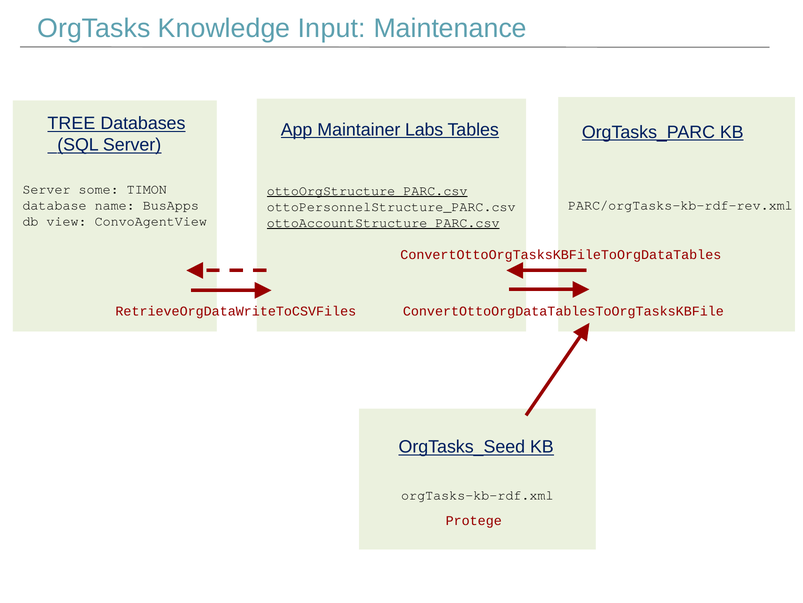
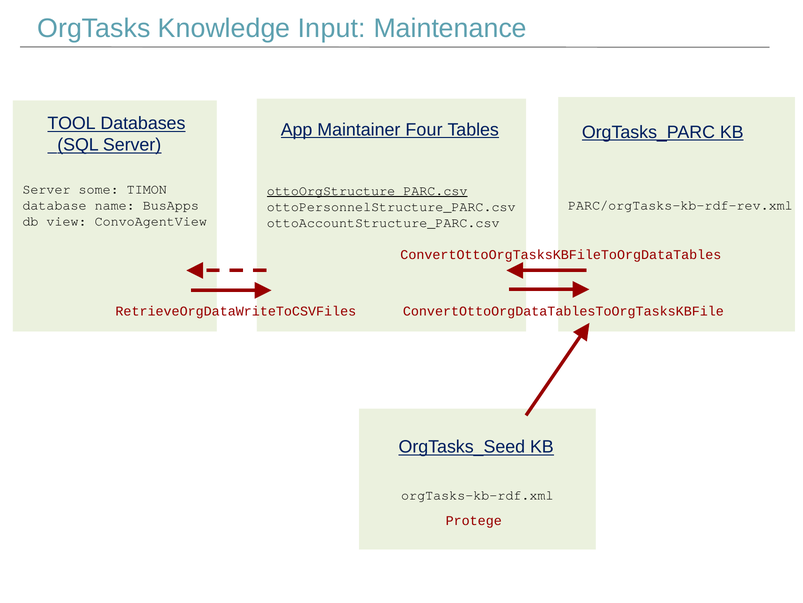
TREE: TREE -> TOOL (72, 123)
Labs: Labs -> Four (424, 130)
ottoAccountStructure_PARC.csv underline: present -> none (383, 223)
